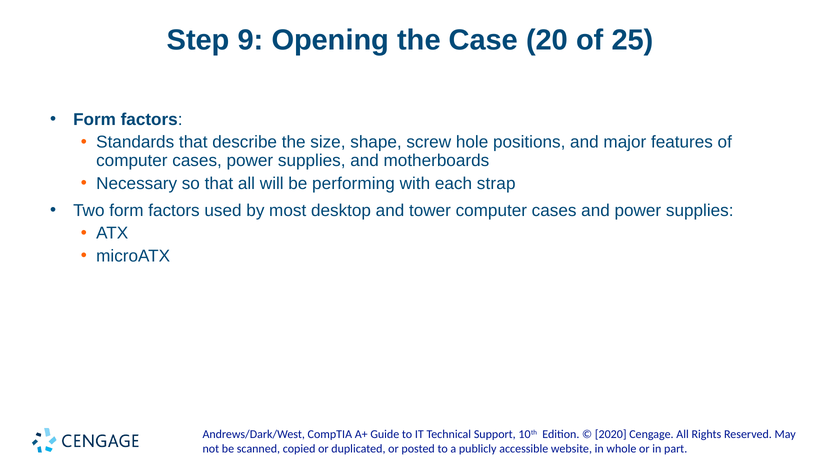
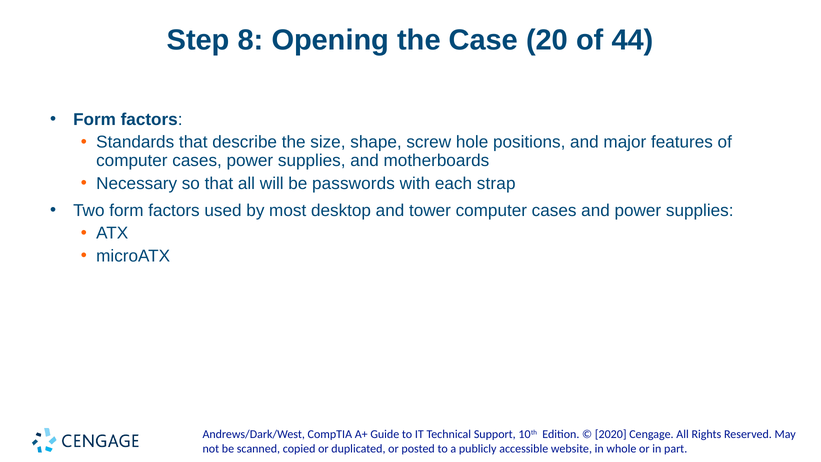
9: 9 -> 8 (251, 40)
25: 25 -> 44 (633, 40)
performing: performing -> passwords (353, 183)
